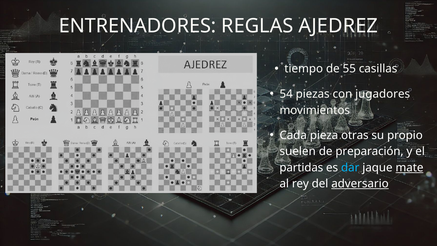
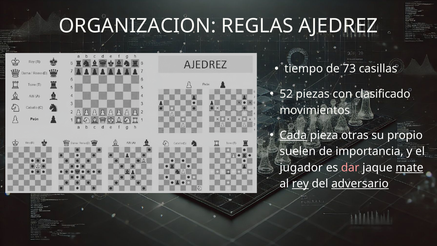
ENTRENADORES: ENTRENADORES -> ORGANIZACION (137, 26)
55: 55 -> 73 (349, 69)
54: 54 -> 52 (286, 94)
jugadores: jugadores -> clasificado (383, 94)
Cada underline: none -> present (293, 135)
preparación: preparación -> importancia (369, 151)
partidas: partidas -> jugador (301, 167)
dar colour: light blue -> pink (350, 167)
rey underline: none -> present (300, 184)
